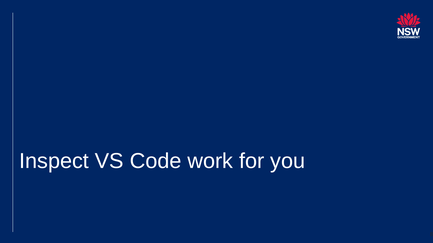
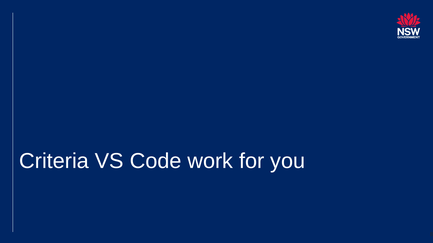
Inspect: Inspect -> Criteria (54, 162)
